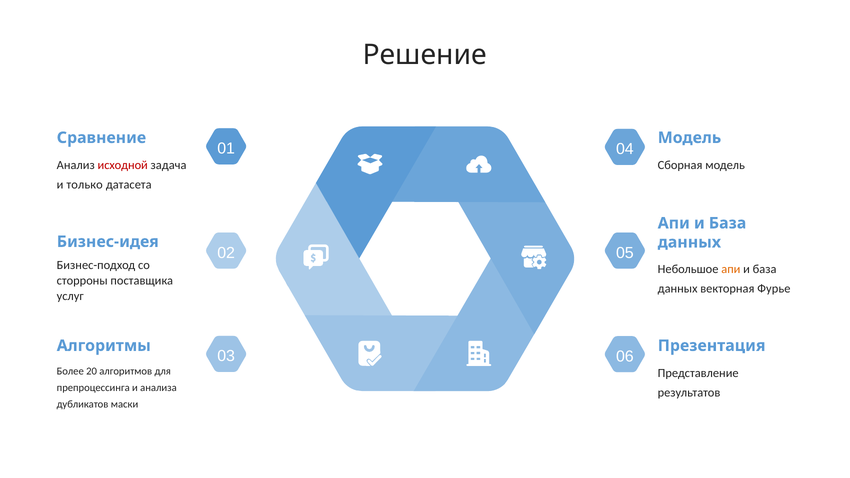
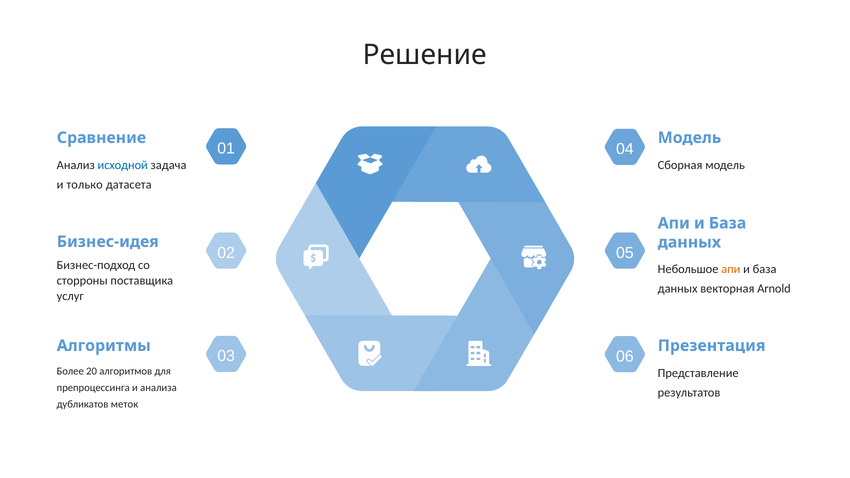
исходной colour: red -> blue (123, 165)
Фурье: Фурье -> Arnold (774, 289)
маски: маски -> меток (125, 405)
